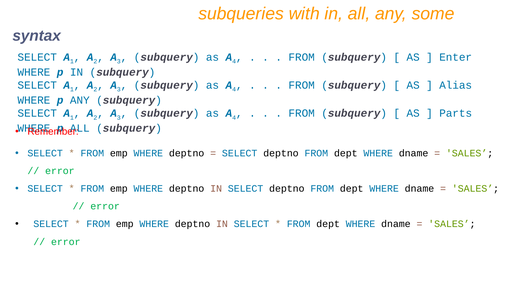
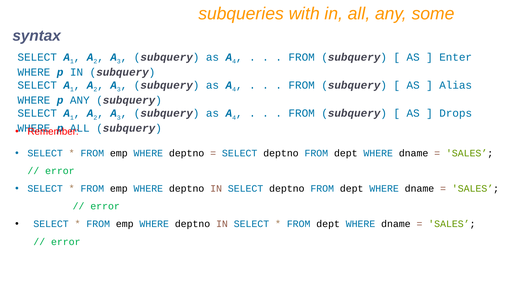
Parts: Parts -> Drops (456, 113)
